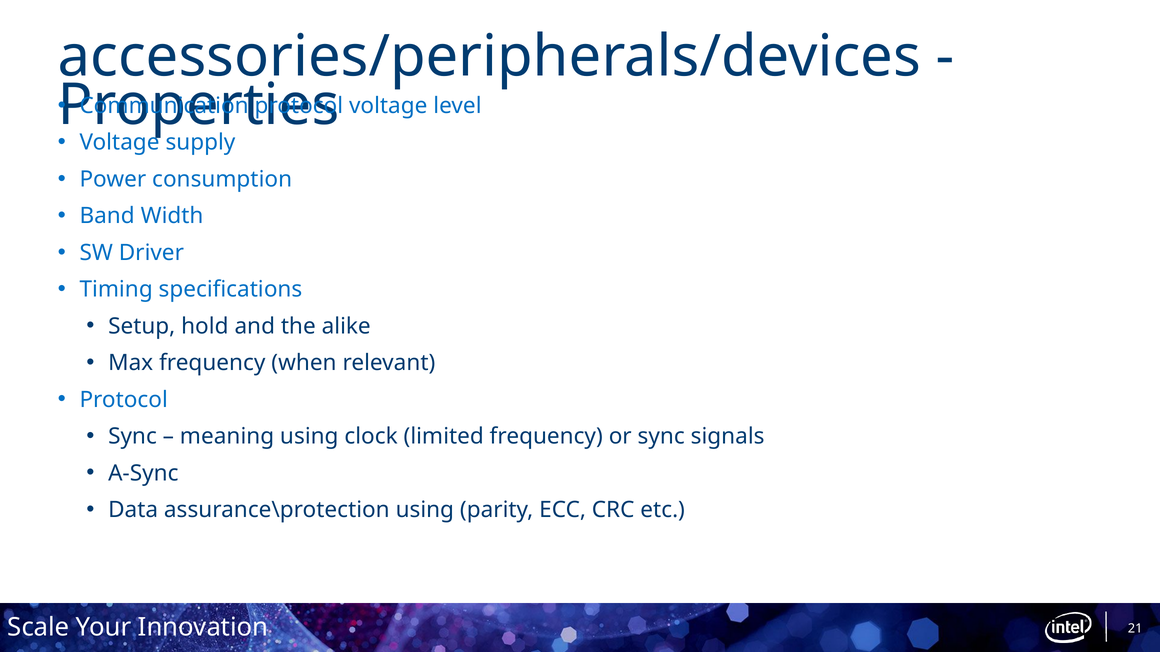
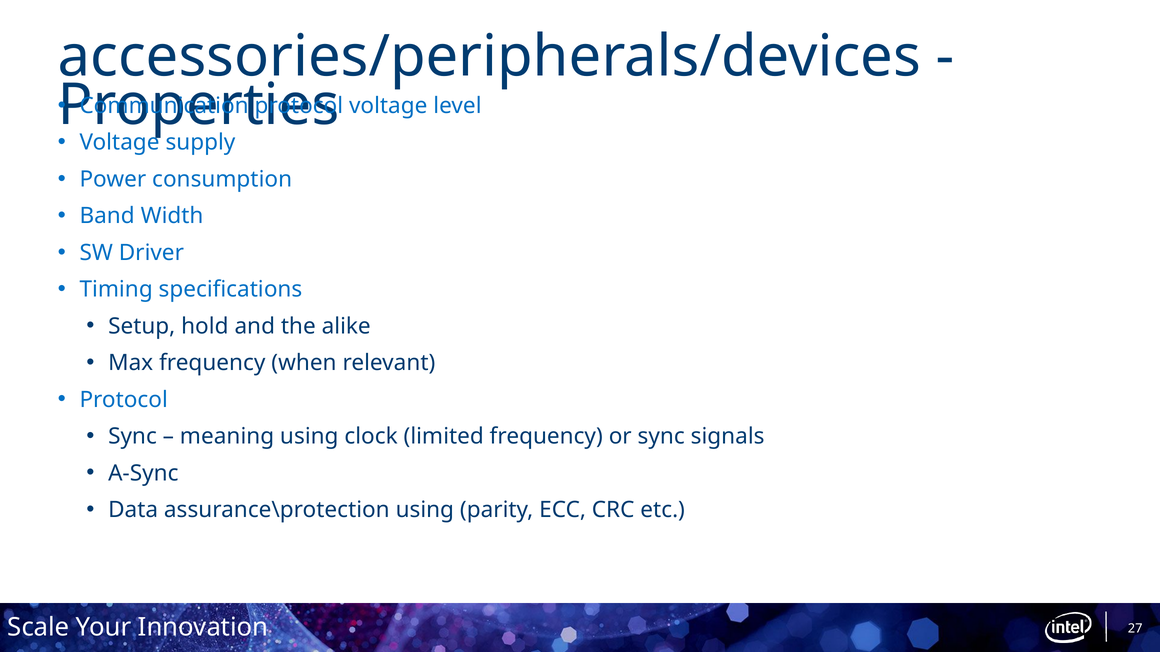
21: 21 -> 27 (1135, 629)
